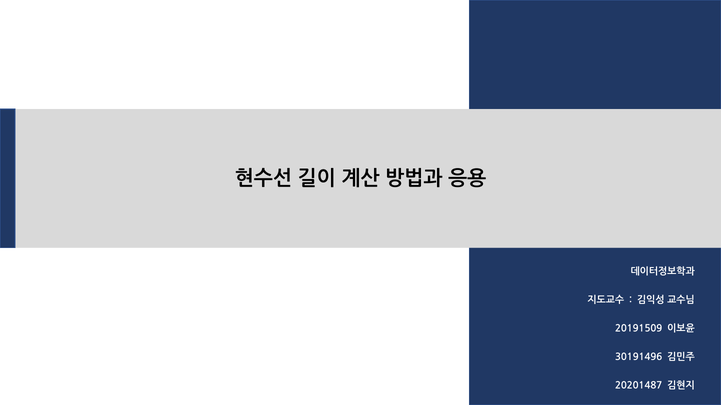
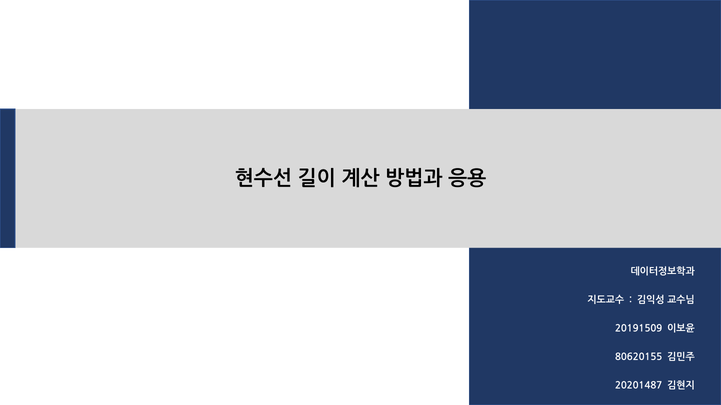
30191496: 30191496 -> 80620155 (639, 357)
